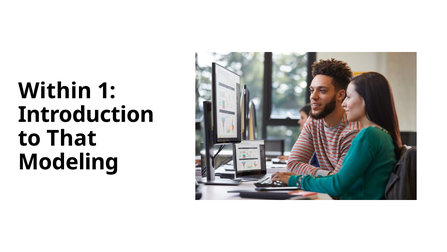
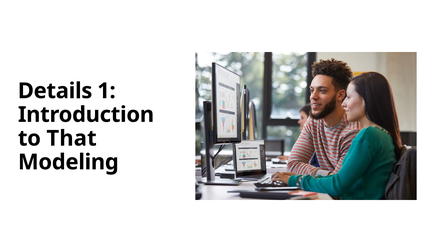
Within: Within -> Details (55, 91)
